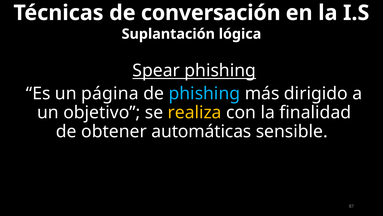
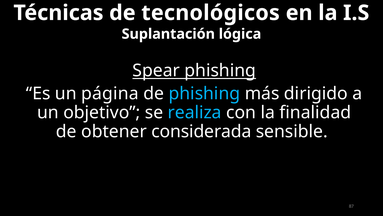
conversación: conversación -> tecnológicos (211, 13)
realiza colour: yellow -> light blue (195, 112)
automáticas: automáticas -> considerada (201, 131)
